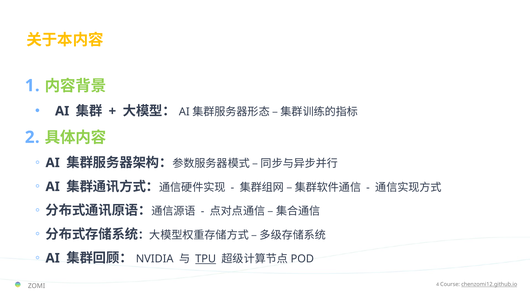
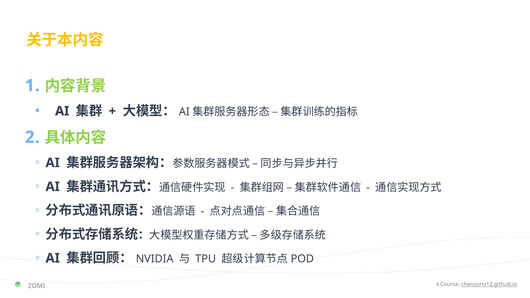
TPU underline: present -> none (206, 259)
